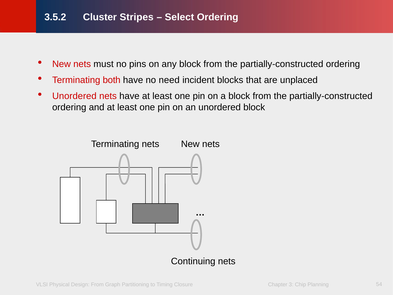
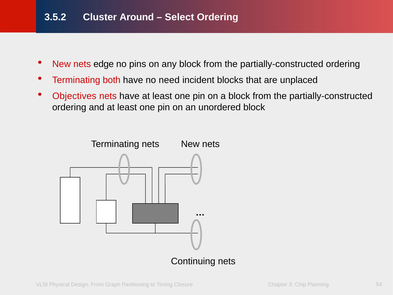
Stripes: Stripes -> Around (137, 17)
must: must -> edge (104, 64)
Unordered: Unordered -> Objectives (74, 96)
